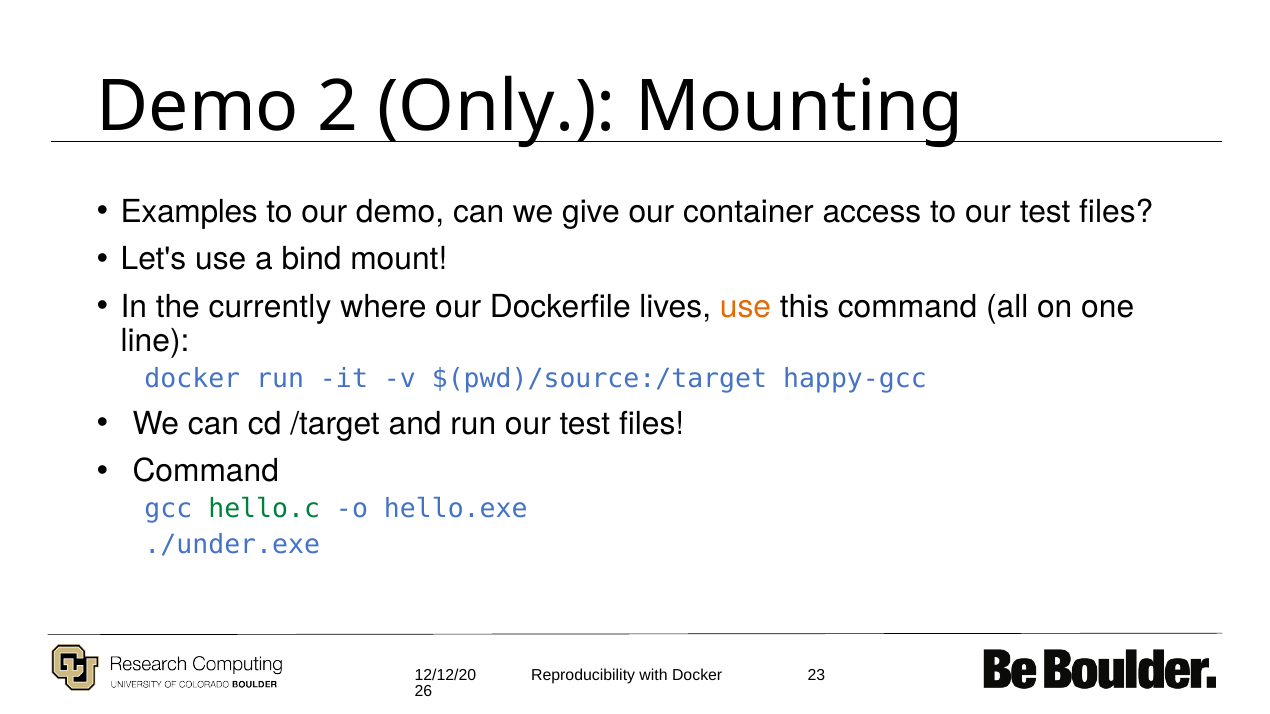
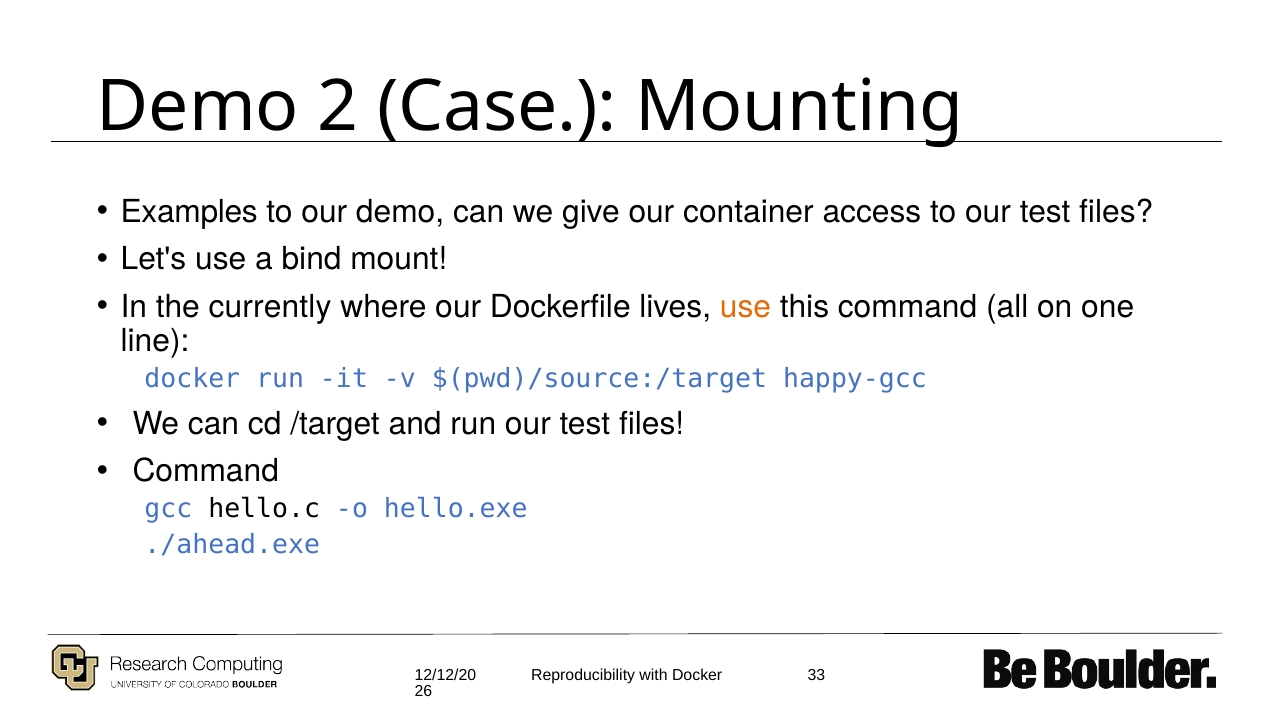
Only: Only -> Case (497, 107)
hello.c colour: green -> black (264, 510)
./under.exe: ./under.exe -> ./ahead.exe (232, 545)
23: 23 -> 33 (816, 676)
